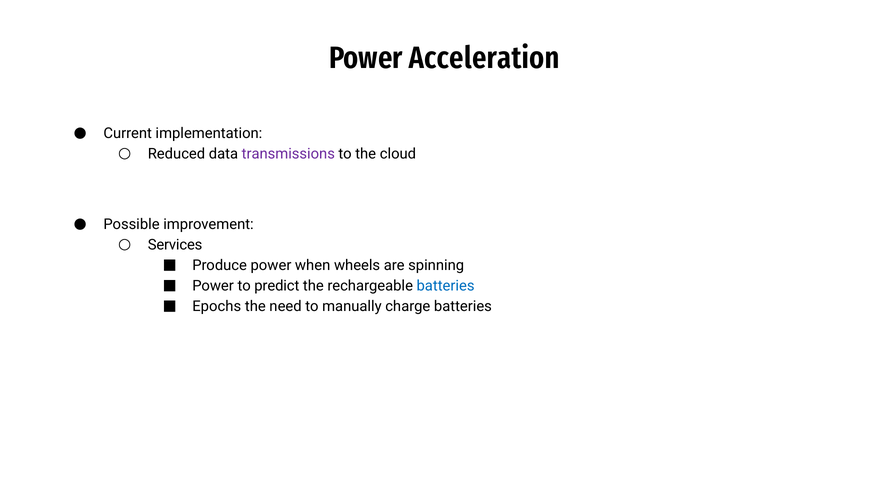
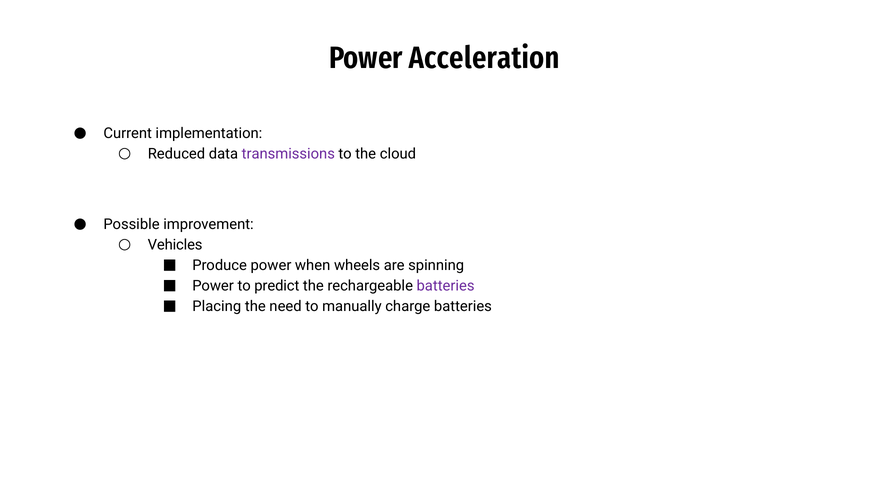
Services: Services -> Vehicles (175, 245)
batteries colour: blue -> purple (446, 286)
Epochs: Epochs -> Placing (217, 306)
